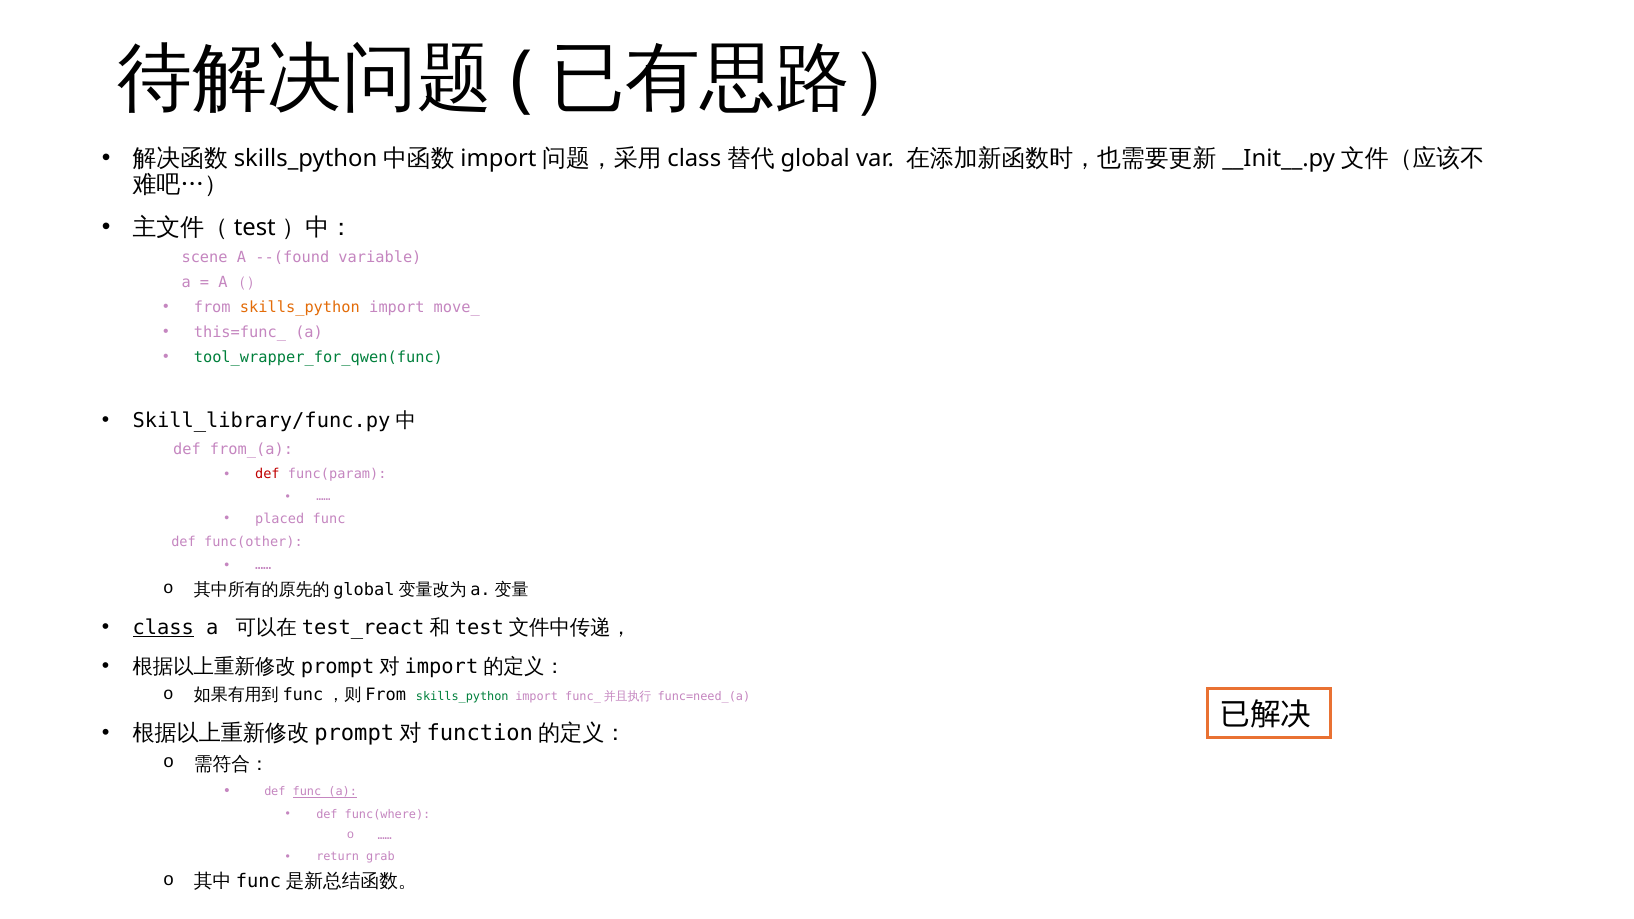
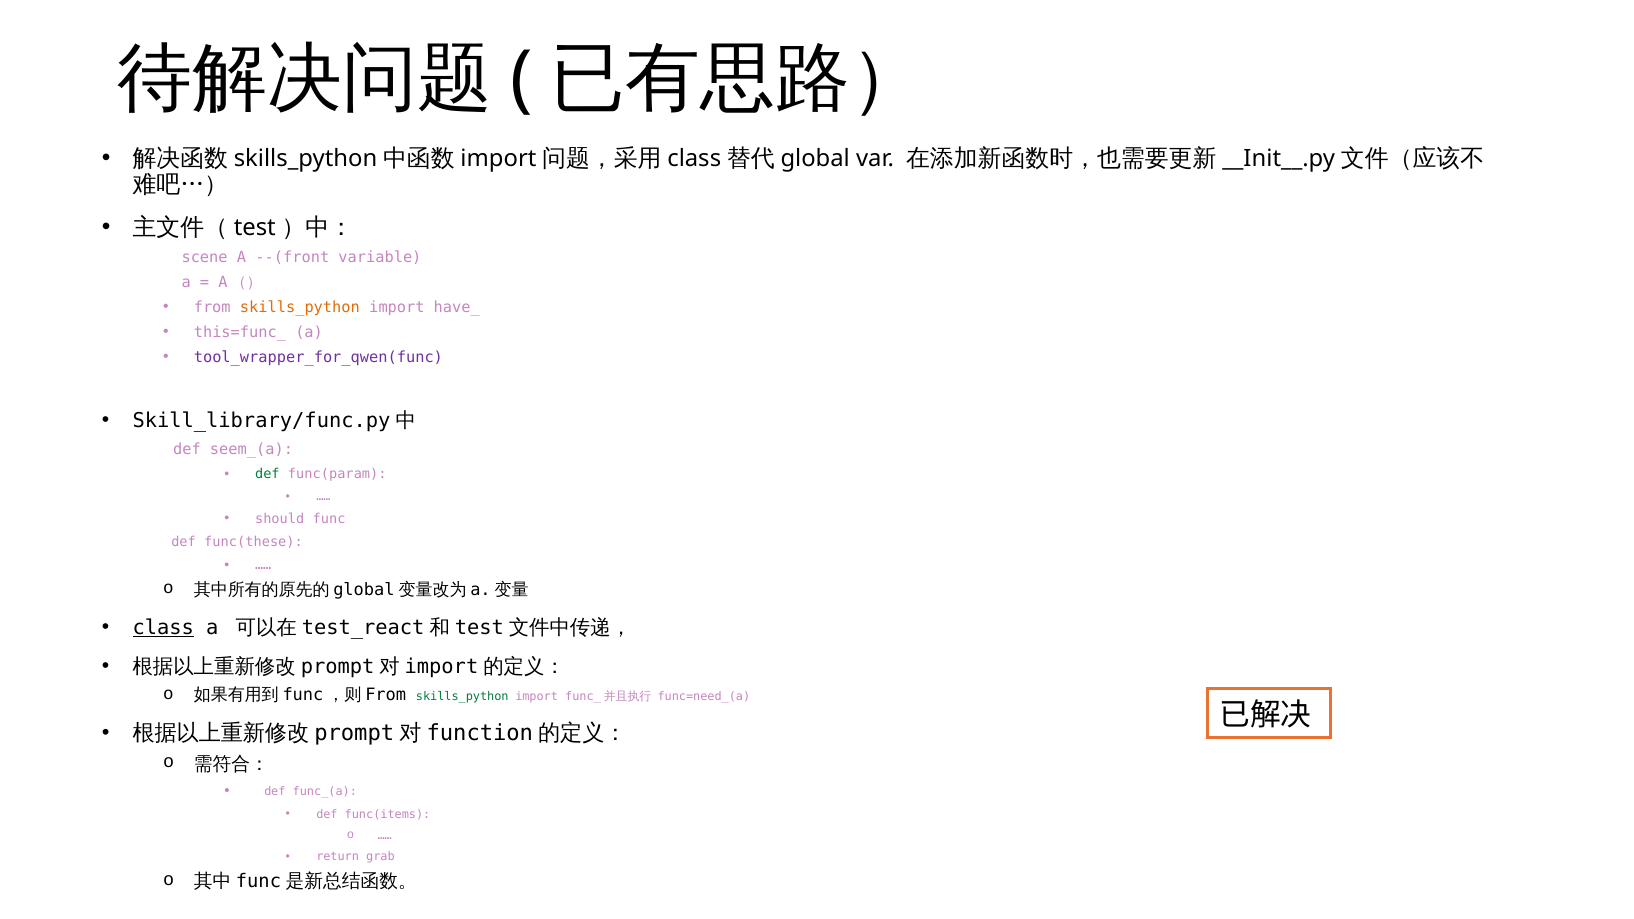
--(found: --(found -> --(front (292, 257)
move_: move_ -> have_ (457, 307)
tool_wrapper_for_qwen(func colour: green -> purple (318, 357)
from_(a: from_(a -> seem_(a (252, 450)
def colour: red -> green (267, 474)
placed: placed -> should (280, 519)
func(other: func(other -> func(these (254, 542)
func_(a underline: present -> none (325, 792)
func(where: func(where -> func(items (388, 814)
